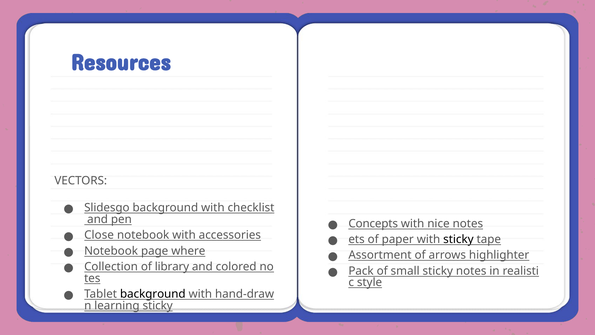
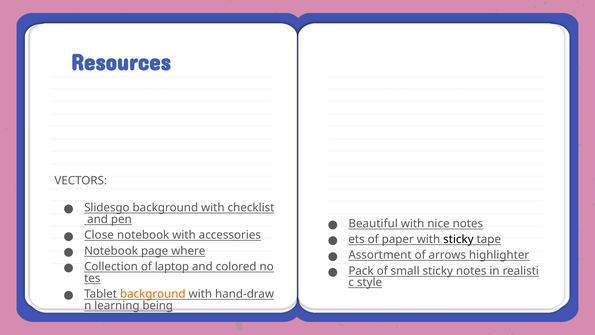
Concepts: Concepts -> Beautiful (373, 223)
library: library -> laptop (172, 266)
background colour: black -> orange (153, 294)
learning sticky: sticky -> being (158, 305)
